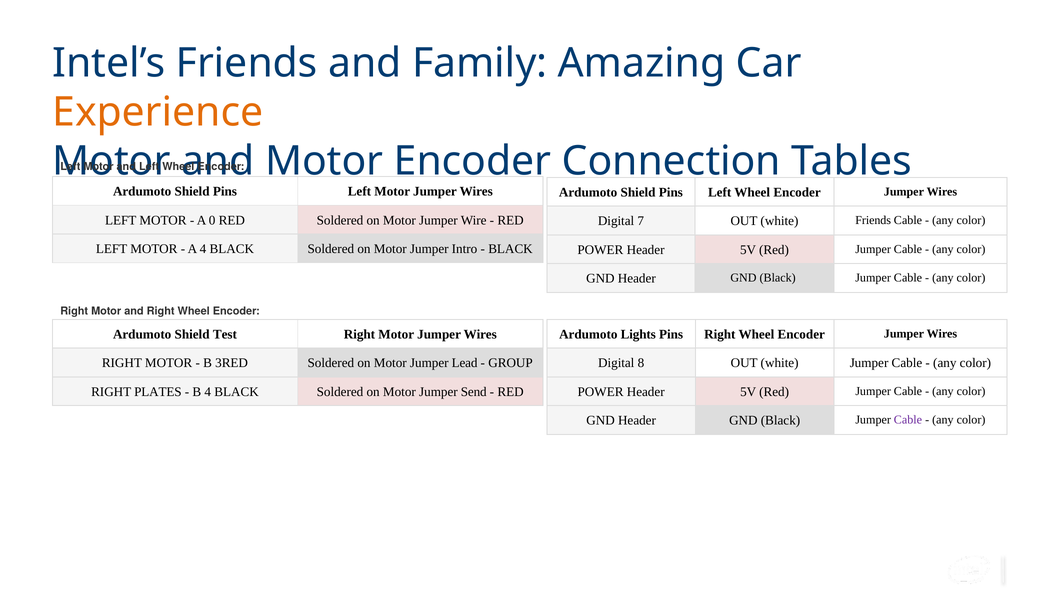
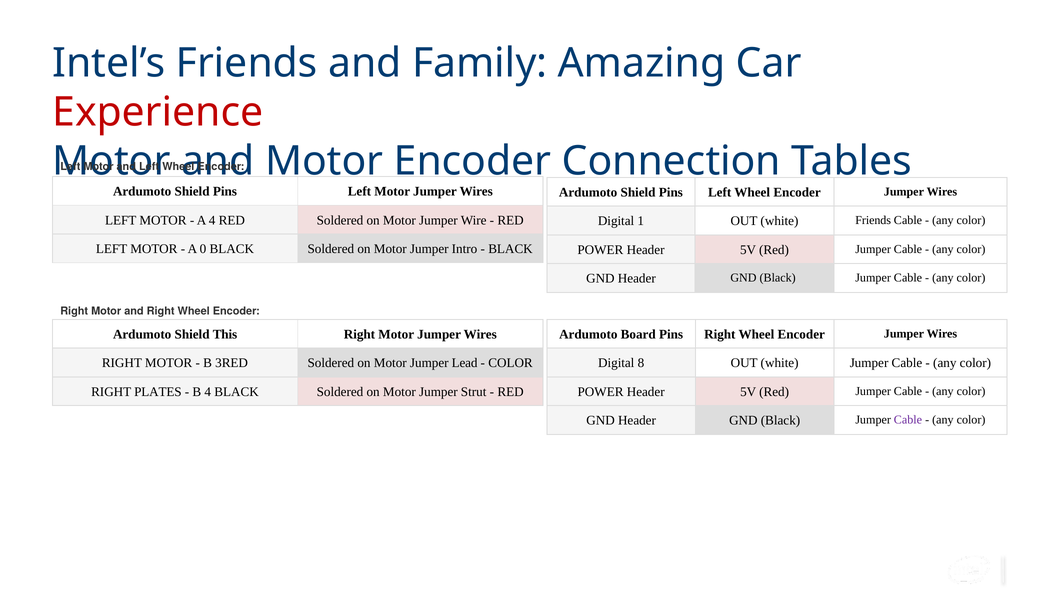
Experience colour: orange -> red (158, 112)
A 0: 0 -> 4 (212, 220)
7: 7 -> 1 (641, 221)
A 4: 4 -> 0 (203, 249)
Test: Test -> This (225, 334)
Lights: Lights -> Board (638, 334)
GROUP: GROUP -> COLOR (511, 363)
Send: Send -> Strut (474, 392)
